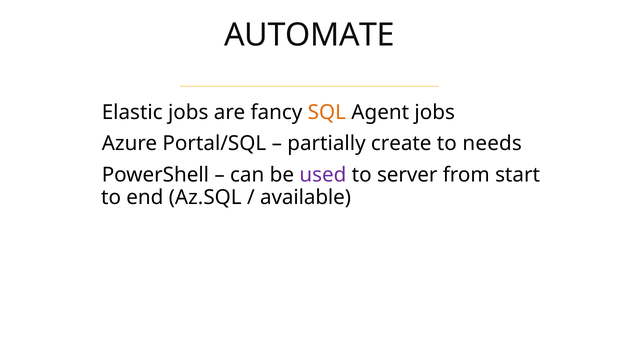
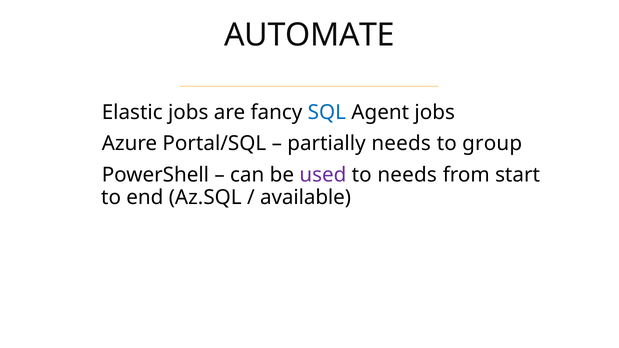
SQL colour: orange -> blue (327, 112)
partially create: create -> needs (401, 144)
needs: needs -> group (492, 144)
to server: server -> needs (407, 175)
